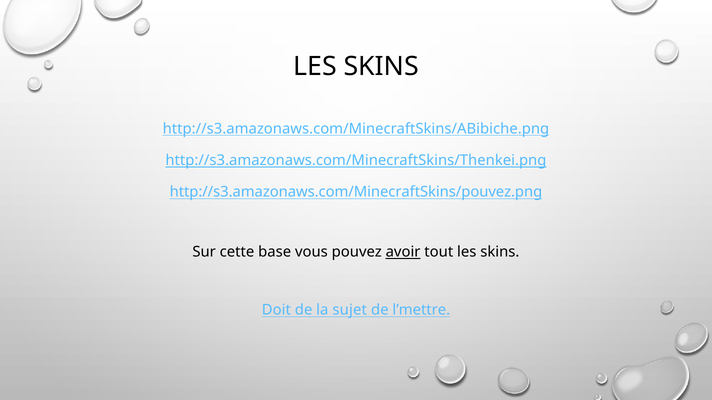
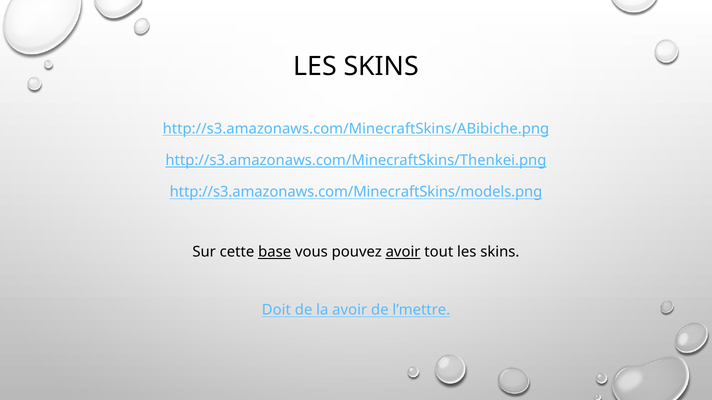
http://s3.amazonaws.com/MinecraftSkins/pouvez.png: http://s3.amazonaws.com/MinecraftSkins/pouvez.png -> http://s3.amazonaws.com/MinecraftSkins/models.png (356, 192)
base underline: none -> present (275, 252)
la sujet: sujet -> avoir (350, 310)
